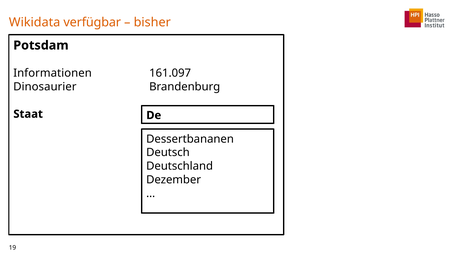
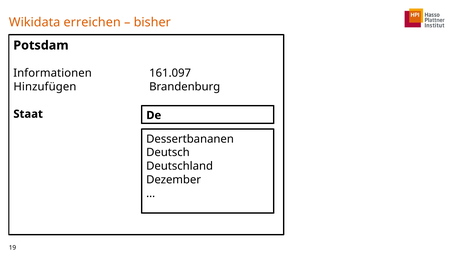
verfügbar: verfügbar -> erreichen (92, 22)
Dinosaurier: Dinosaurier -> Hinzufügen (45, 87)
